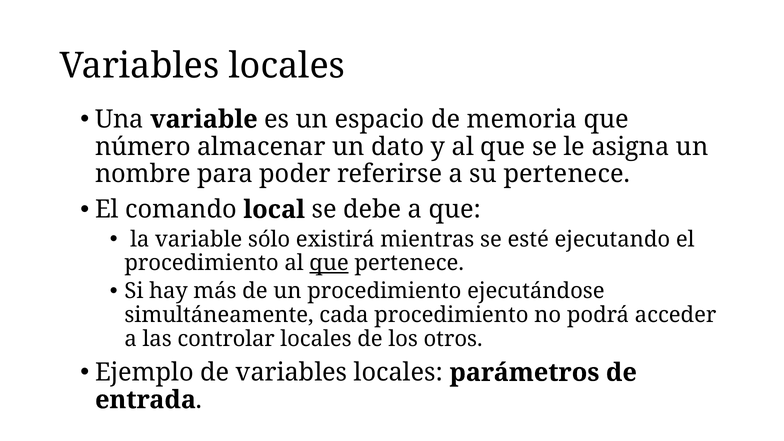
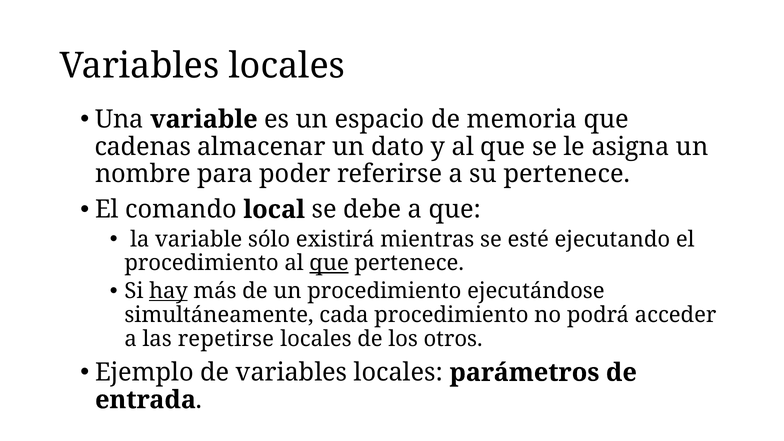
número: número -> cadenas (143, 147)
hay underline: none -> present (168, 291)
controlar: controlar -> repetirse (226, 339)
